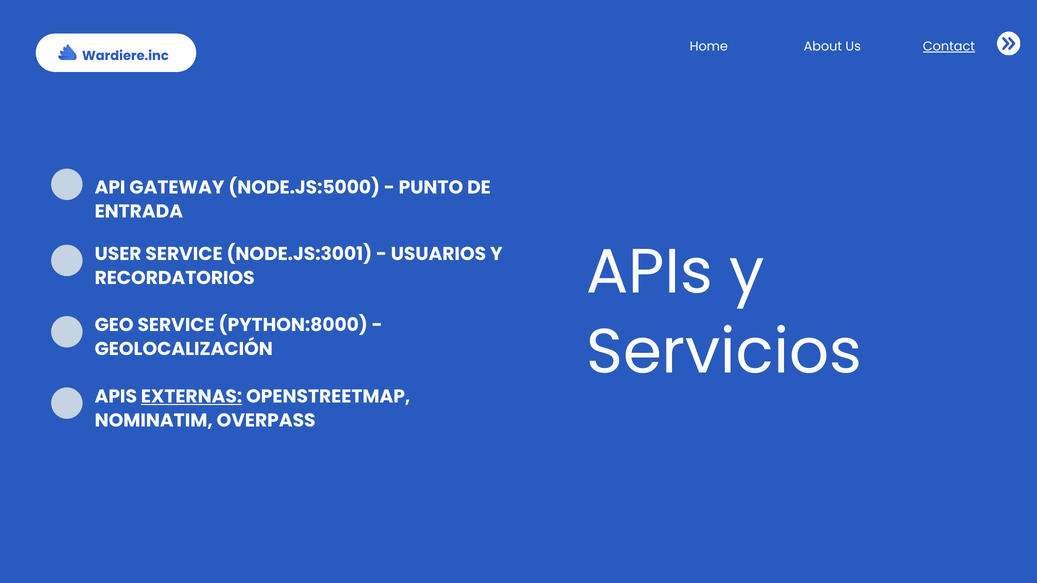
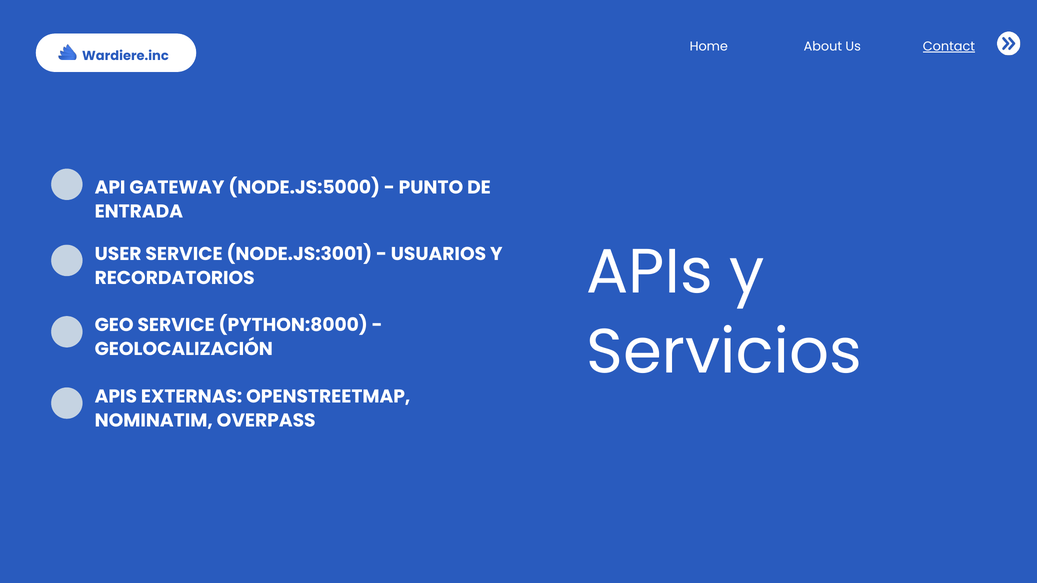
EXTERNAS underline: present -> none (192, 397)
